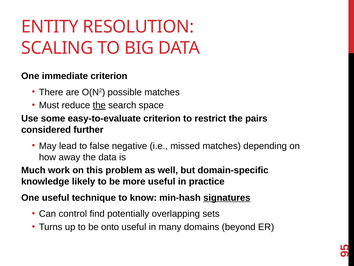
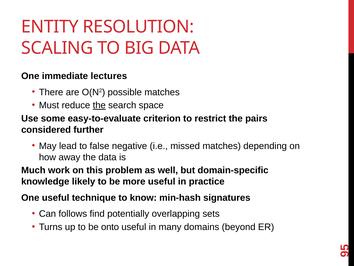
immediate criterion: criterion -> lectures (109, 76)
signatures underline: present -> none (227, 197)
control: control -> follows (73, 213)
